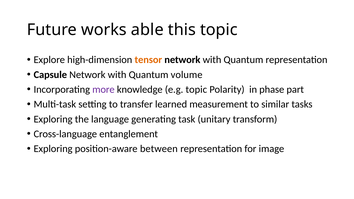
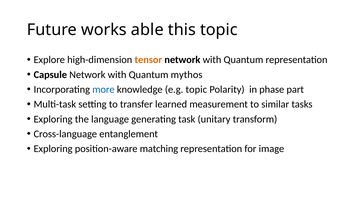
volume: volume -> mythos (187, 75)
more colour: purple -> blue (103, 90)
between: between -> matching (159, 149)
